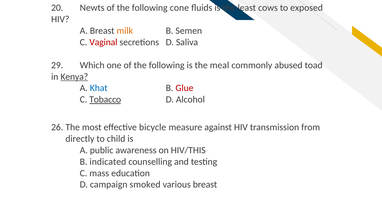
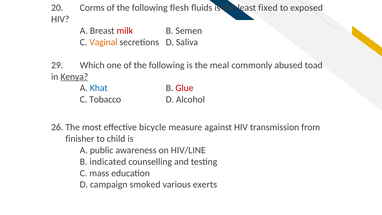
Newts: Newts -> Corms (92, 8)
cone: cone -> flesh (179, 8)
cows: cows -> fixed (268, 8)
milk colour: orange -> red (125, 31)
Vaginal colour: red -> orange (103, 42)
Tobacco underline: present -> none (105, 99)
directly: directly -> finisher (80, 139)
HIV/THIS: HIV/THIS -> HIV/LINE (188, 150)
various breast: breast -> exerts (205, 184)
